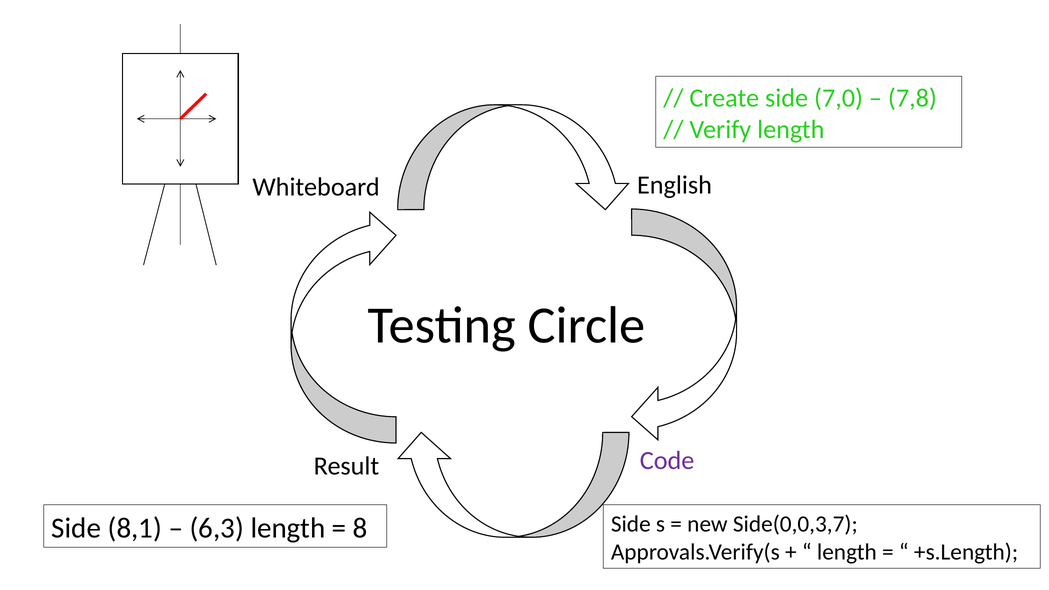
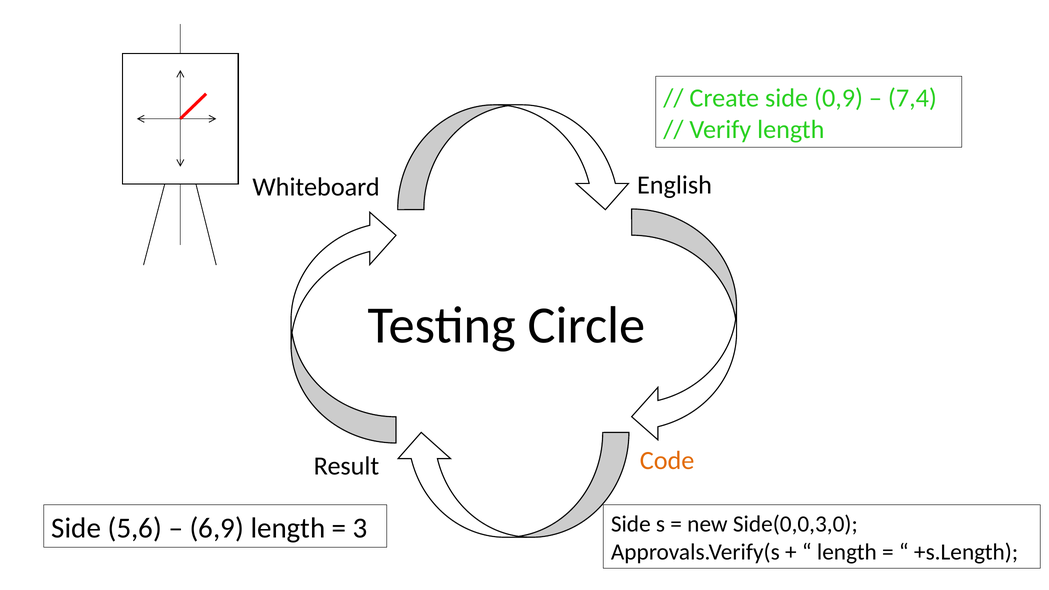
7,0: 7,0 -> 0,9 (839, 98)
7,8: 7,8 -> 7,4 (912, 98)
Code colour: purple -> orange (667, 461)
Side(0,0,3,7: Side(0,0,3,7 -> Side(0,0,3,0 (795, 524)
8,1: 8,1 -> 5,6 (135, 528)
6,3: 6,3 -> 6,9 (217, 528)
8: 8 -> 3 (360, 528)
